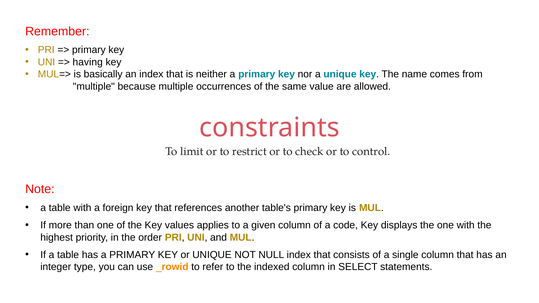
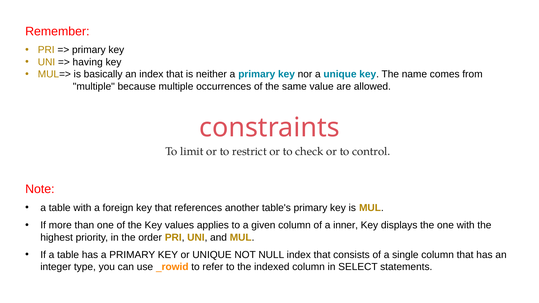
code: code -> inner (346, 225)
